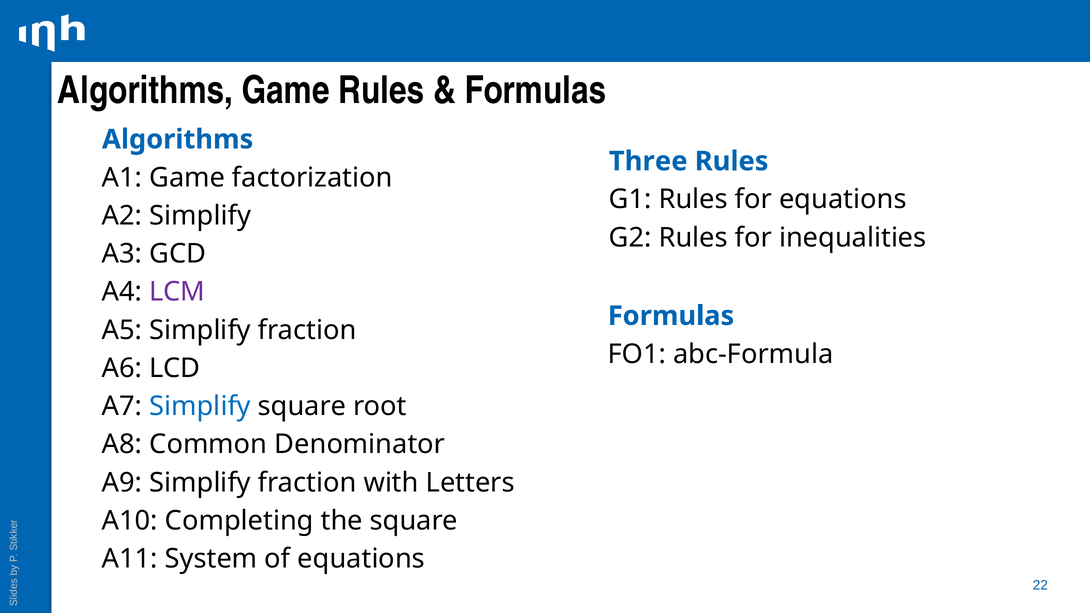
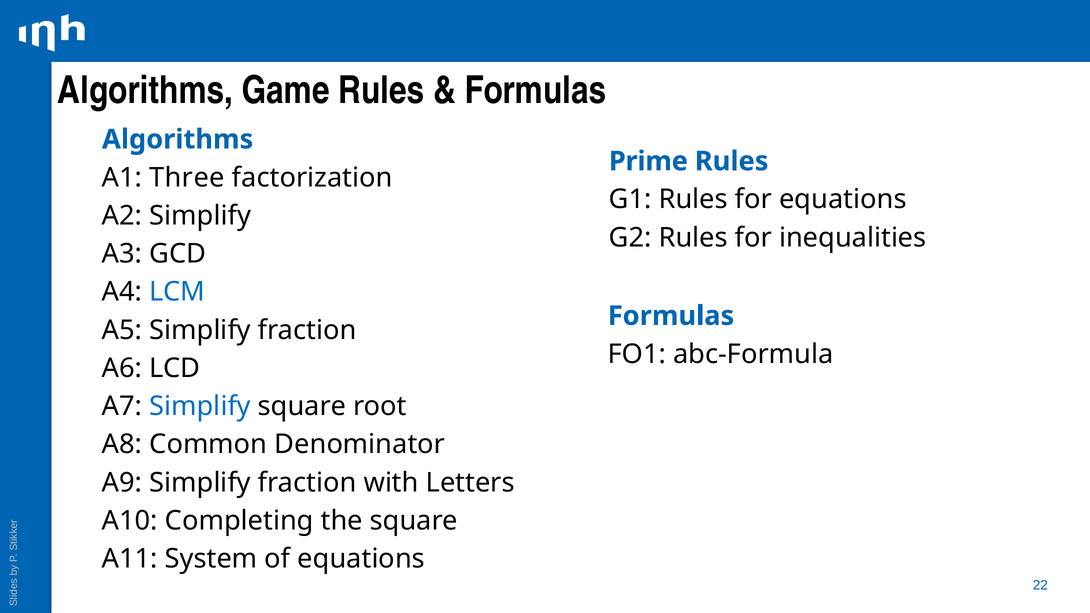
Three: Three -> Prime (648, 161)
A1 Game: Game -> Three (187, 178)
LCM colour: purple -> blue (177, 292)
